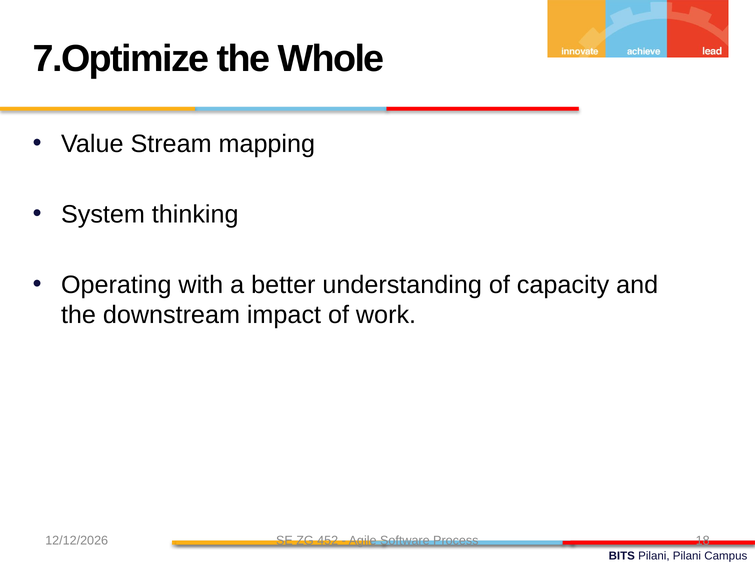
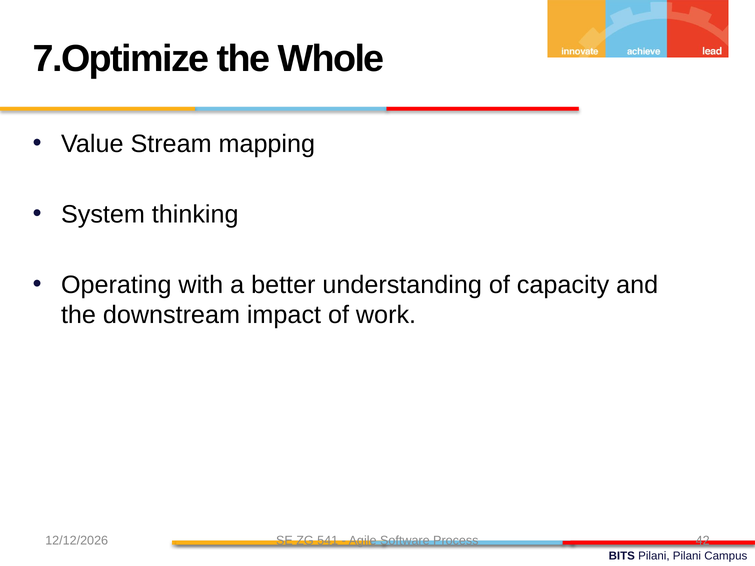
452: 452 -> 541 (328, 541)
18: 18 -> 42 (703, 541)
